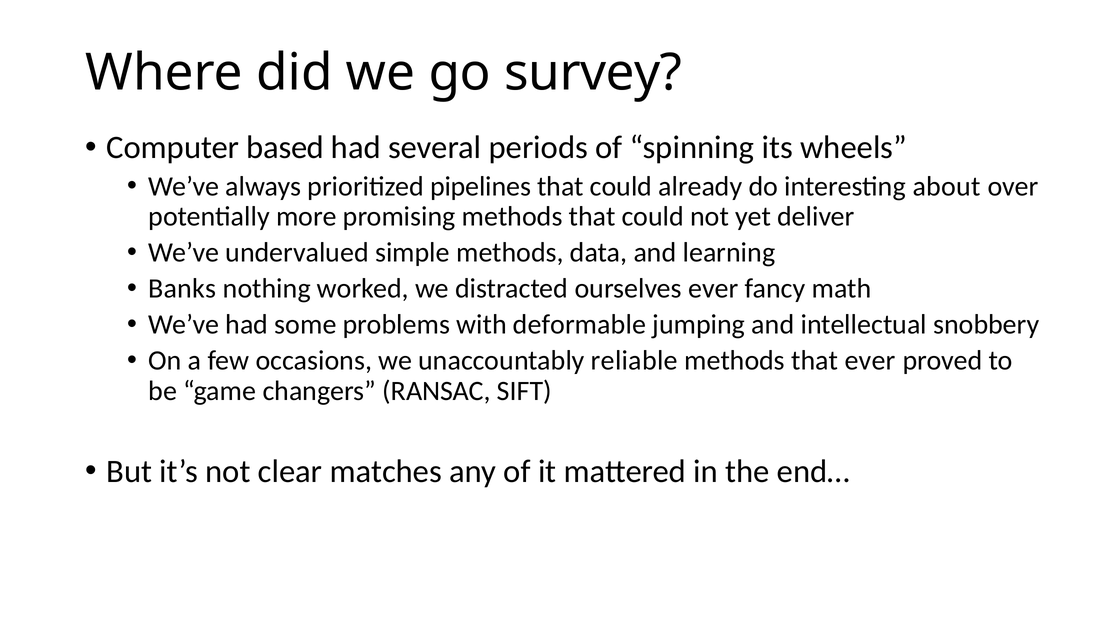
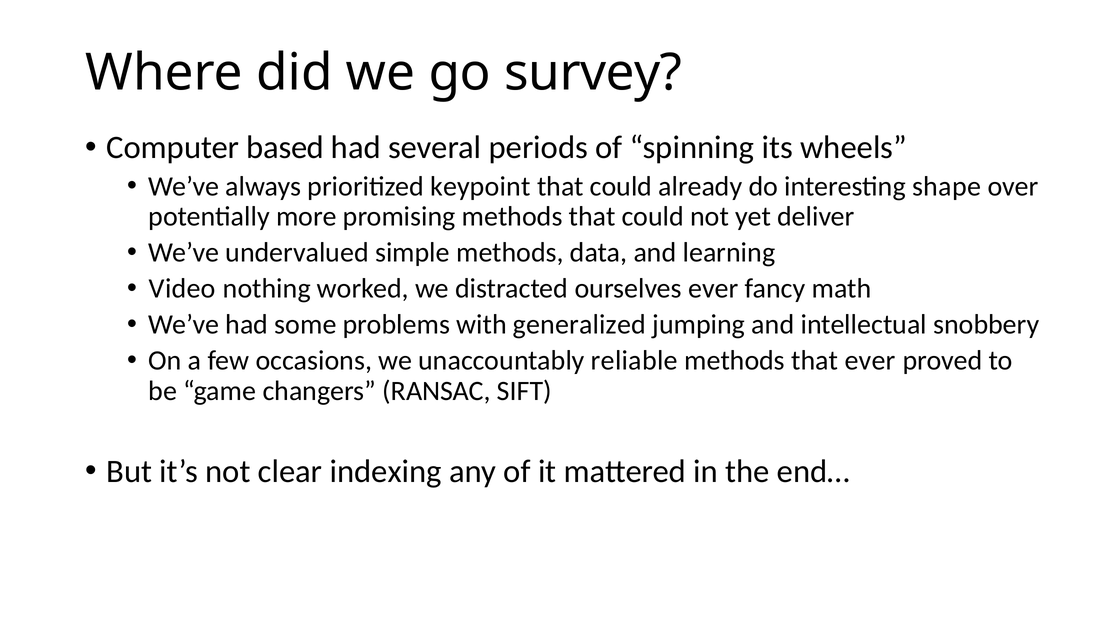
pipelines: pipelines -> keypoint (480, 186)
about: about -> shape (947, 186)
Banks: Banks -> Video (182, 289)
deformable: deformable -> generalized (579, 325)
matches: matches -> indexing (386, 471)
